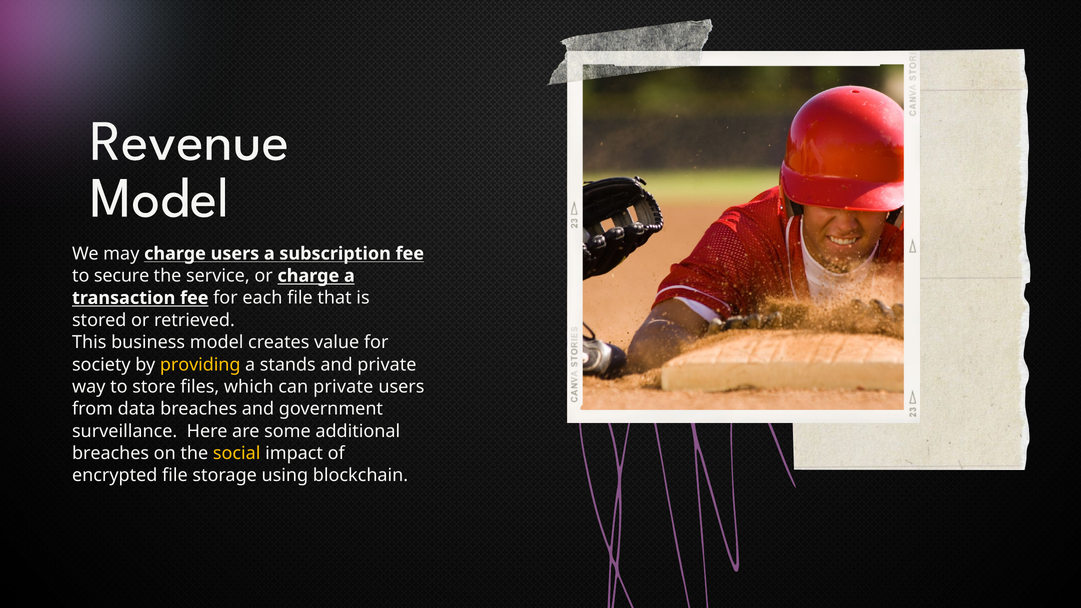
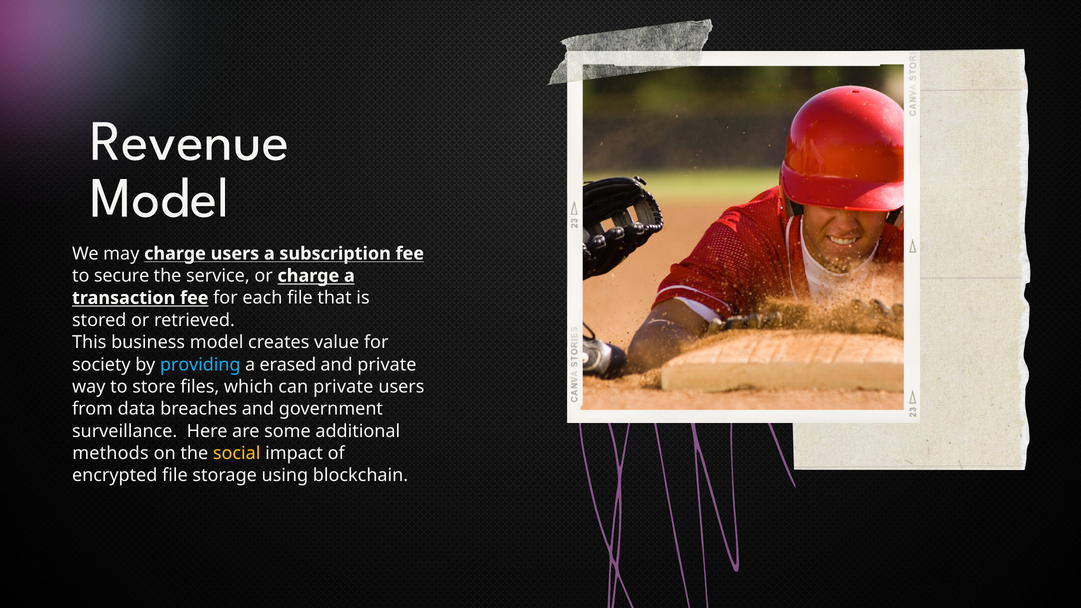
providing colour: yellow -> light blue (200, 365)
stands: stands -> erased (288, 365)
breaches: breaches -> methods (110, 453)
